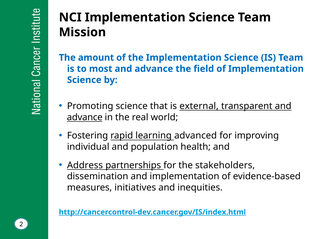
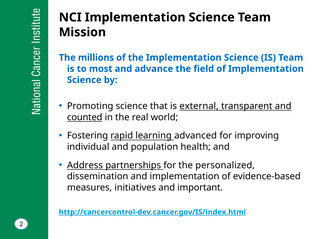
amount: amount -> millions (96, 57)
advance: advance -> counted (85, 117)
stakeholders: stakeholders -> personalized (225, 165)
inequities: inequities -> important (200, 187)
